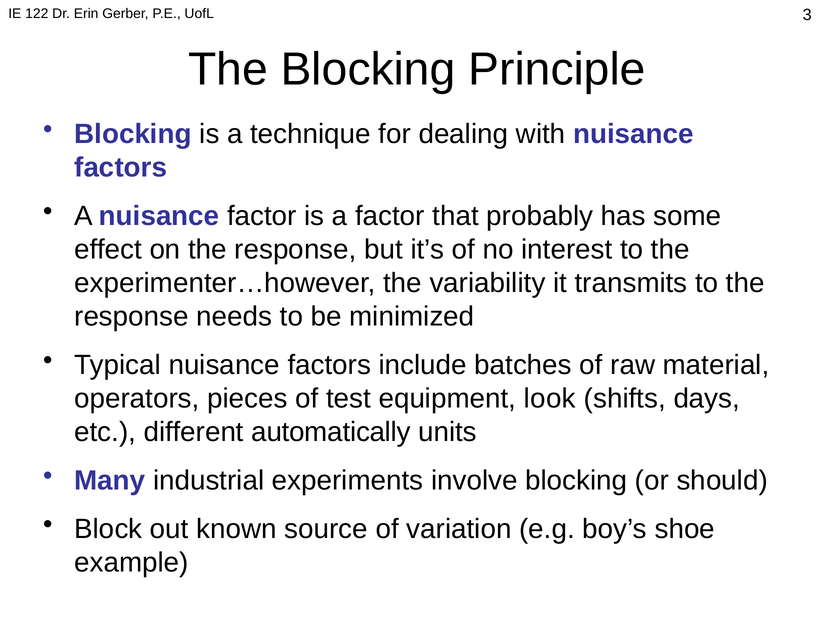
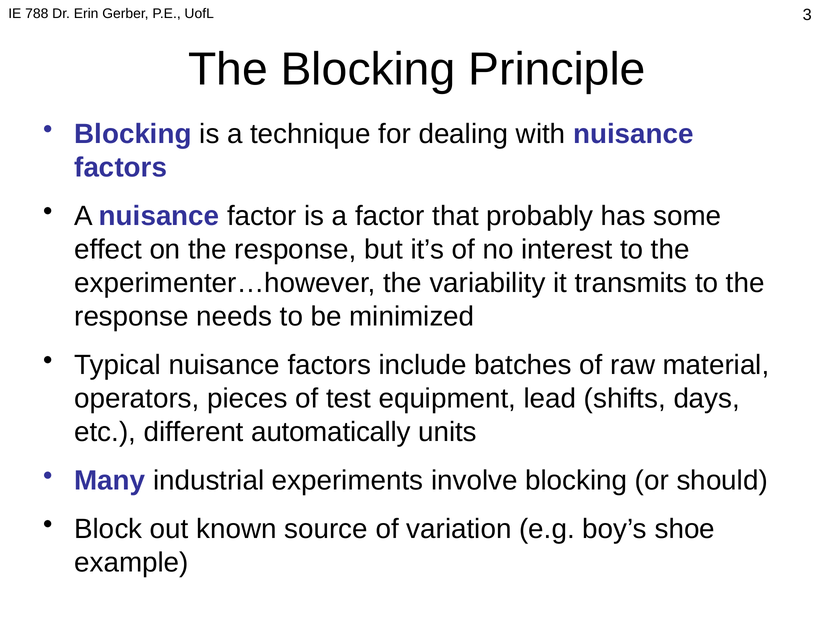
122: 122 -> 788 (37, 13)
look: look -> lead (550, 398)
